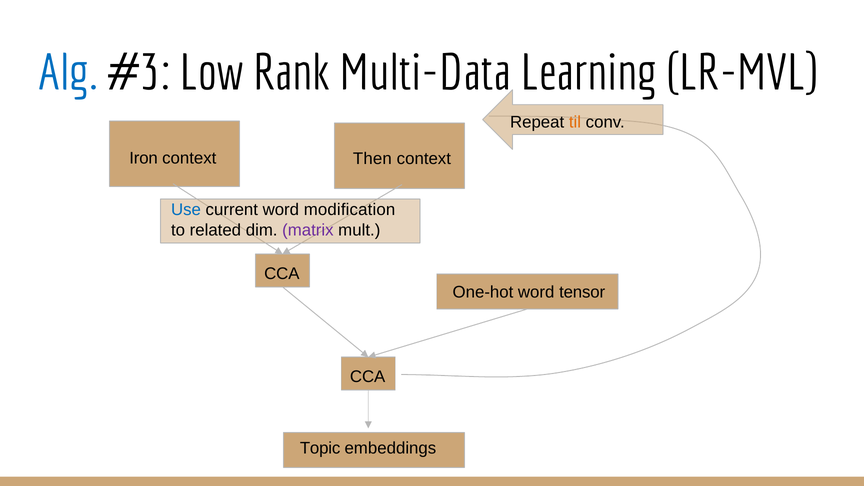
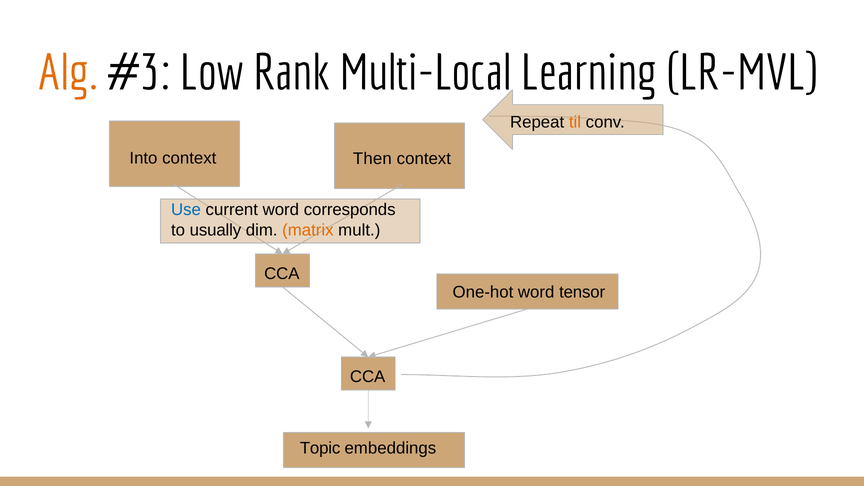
Alg colour: blue -> orange (68, 73)
Multi-Data: Multi-Data -> Multi-Local (426, 73)
Iron: Iron -> Into (143, 158)
modification: modification -> corresponds (350, 210)
related: related -> usually (215, 230)
matrix colour: purple -> orange (308, 230)
